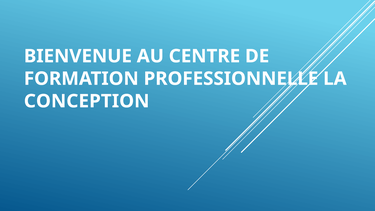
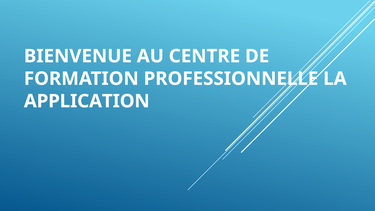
CONCEPTION: CONCEPTION -> APPLICATION (87, 101)
